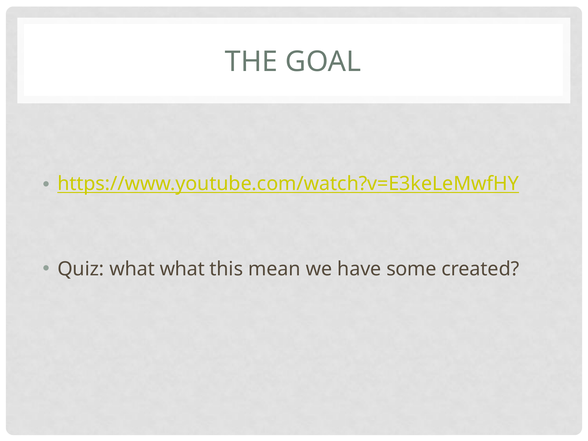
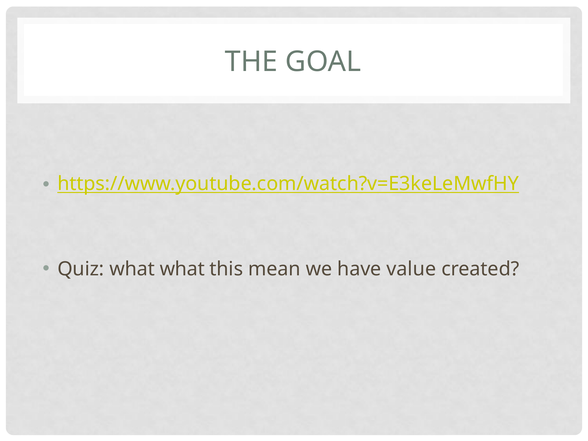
some: some -> value (411, 269)
